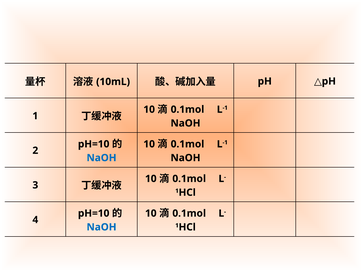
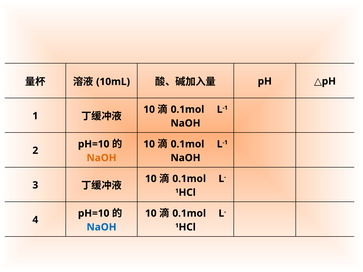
NaOH colour: blue -> orange (102, 158)
